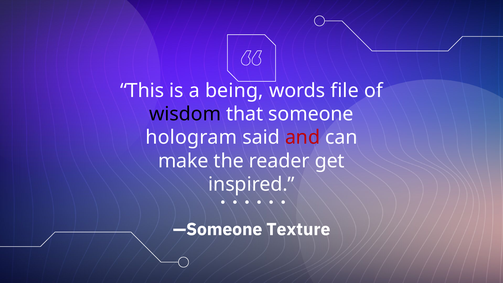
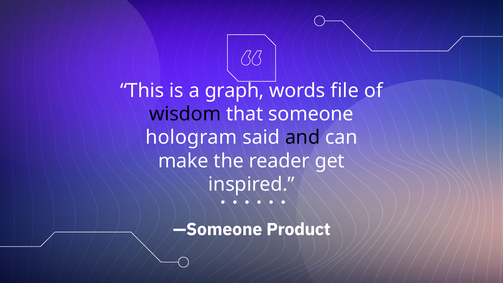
being: being -> graph (234, 91)
and colour: red -> black (303, 138)
Texture: Texture -> Product (298, 229)
